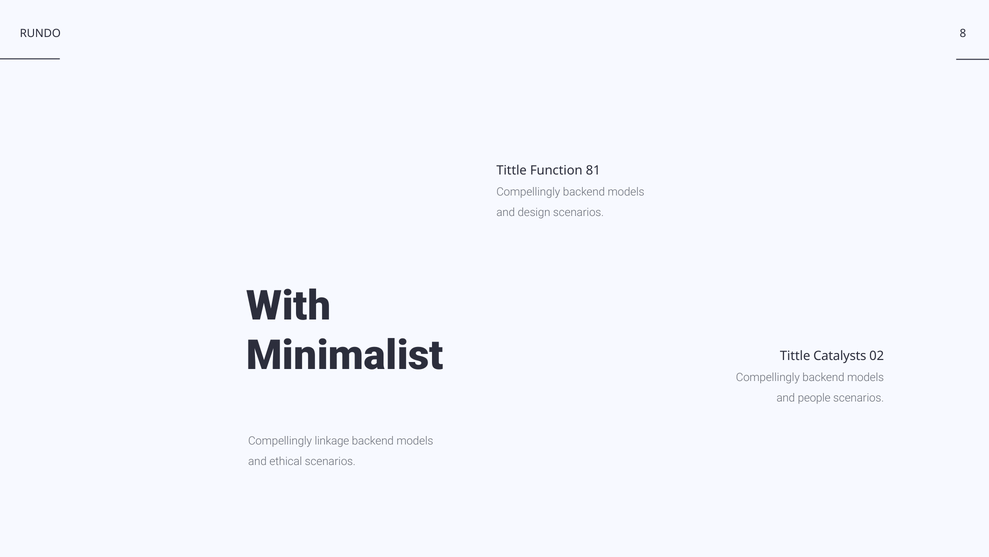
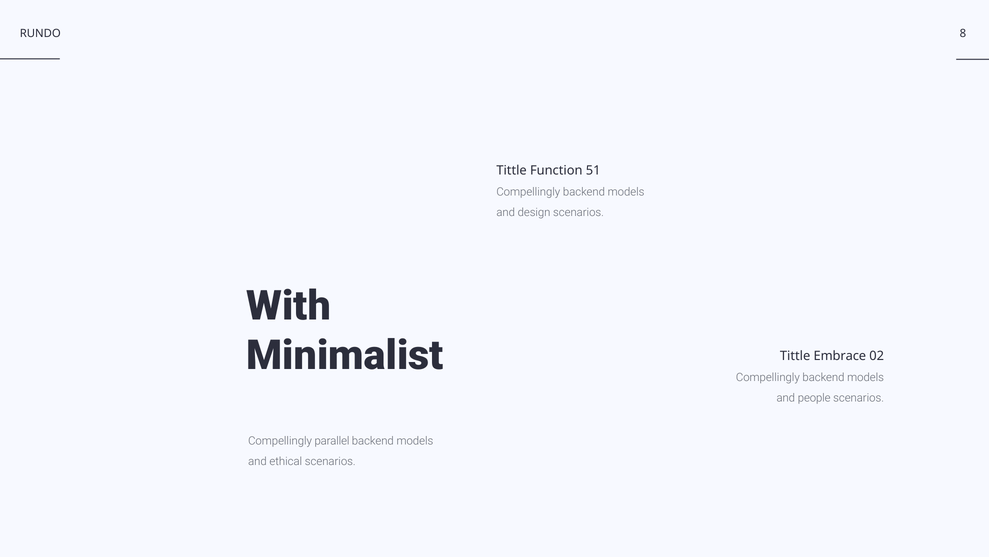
81: 81 -> 51 (593, 170)
Catalysts: Catalysts -> Embrace (840, 356)
linkage: linkage -> parallel (332, 441)
